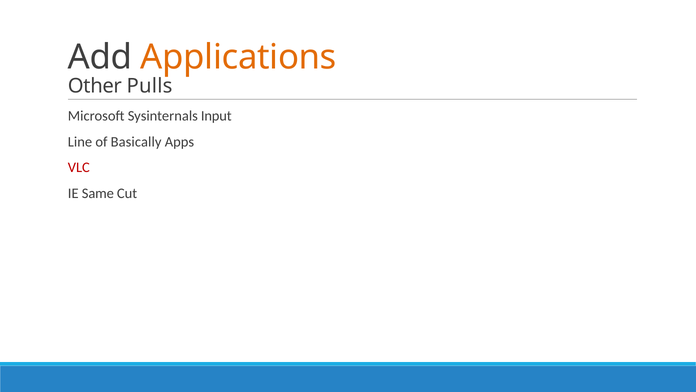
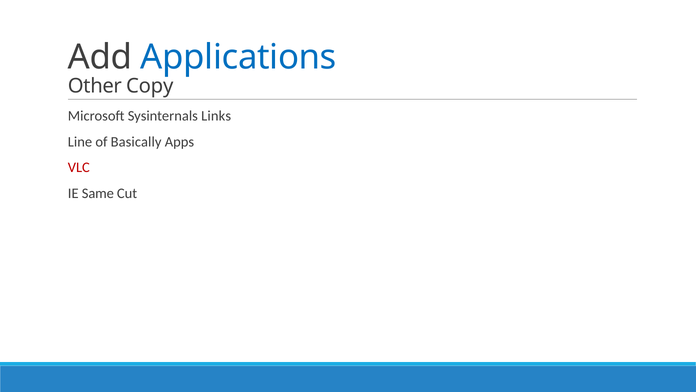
Applications colour: orange -> blue (239, 57)
Pulls: Pulls -> Copy (150, 86)
Input: Input -> Links (216, 116)
